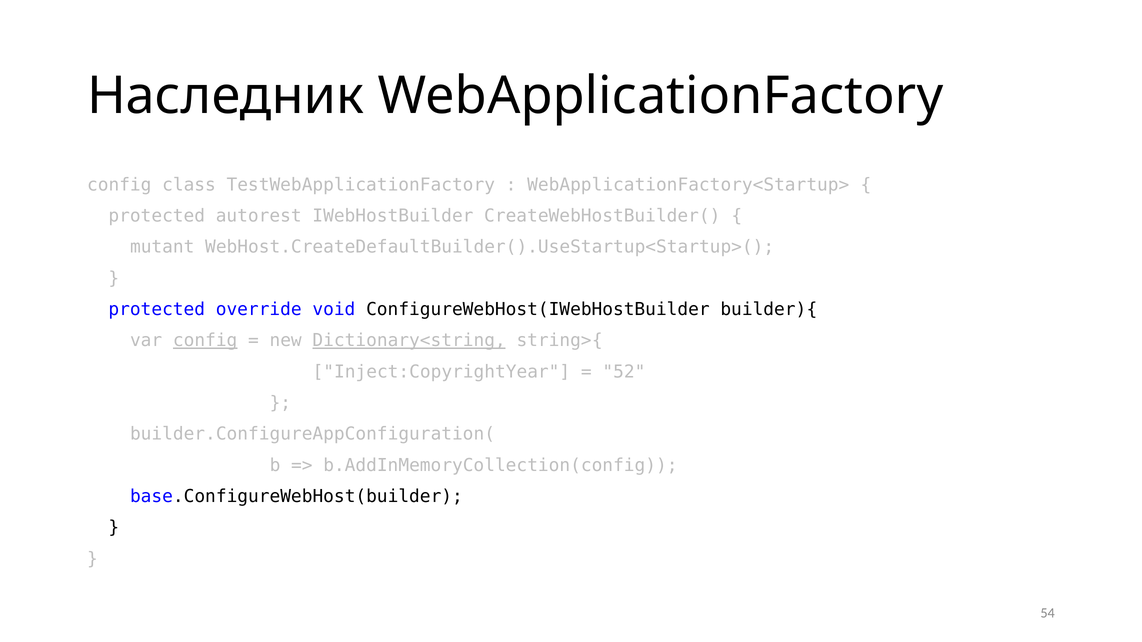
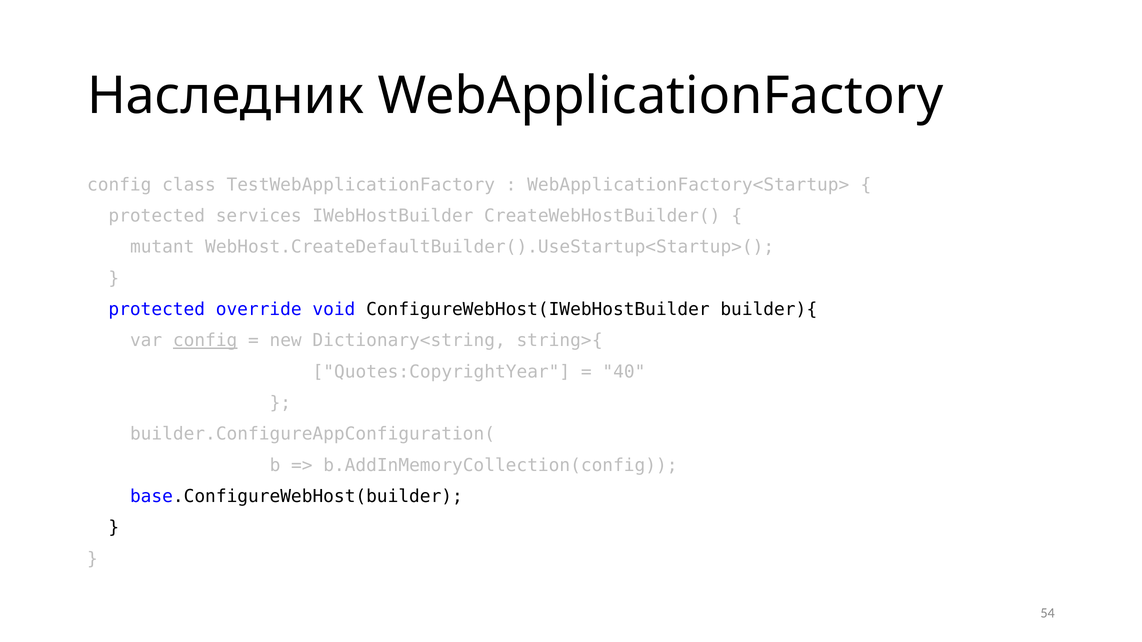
autorest: autorest -> services (259, 216)
Dictionary<string underline: present -> none (409, 341)
Inject:CopyrightYear: Inject:CopyrightYear -> Quotes:CopyrightYear (441, 372)
52: 52 -> 40 (624, 372)
